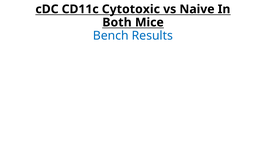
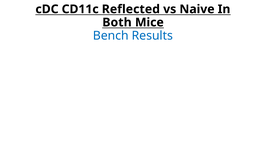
Cytotoxic: Cytotoxic -> Reflected (131, 9)
